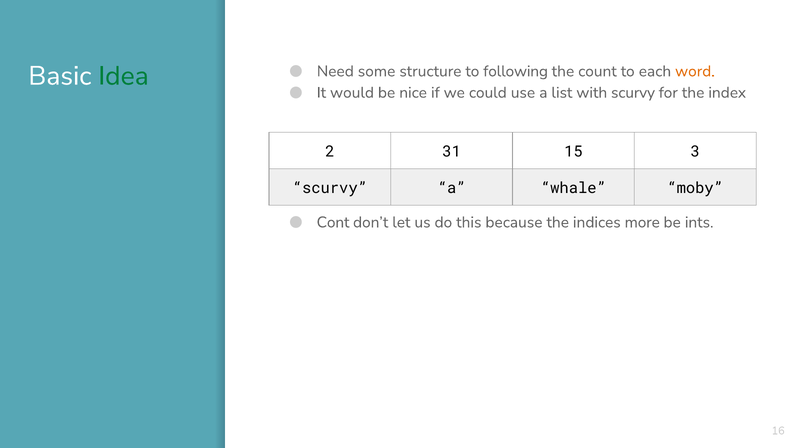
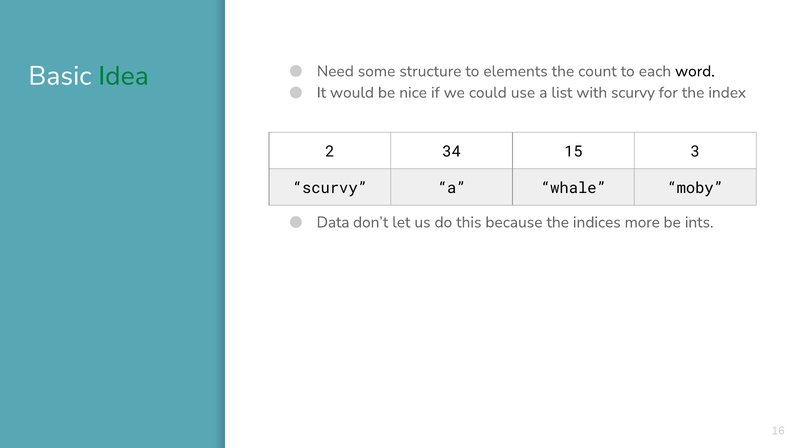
following: following -> elements (516, 71)
word colour: orange -> black (695, 71)
31: 31 -> 34 (452, 151)
Cont: Cont -> Data (333, 222)
